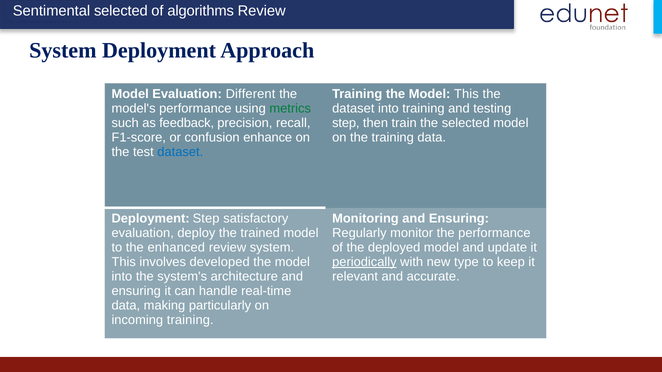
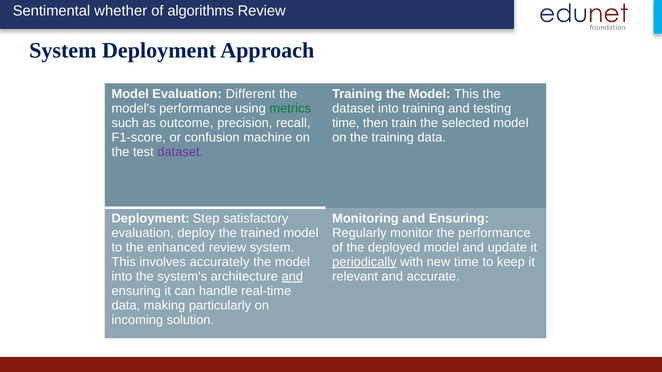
selected: selected -> whether (121, 11)
feedback: feedback -> outcome (187, 123)
step: step -> time (346, 123)
enhance: enhance -> machine (268, 137)
dataset colour: blue -> purple (180, 152)
developed: developed -> accurately (220, 262)
new type: type -> time (466, 262)
and underline: none -> present (292, 277)
incoming training: training -> solution (190, 320)
